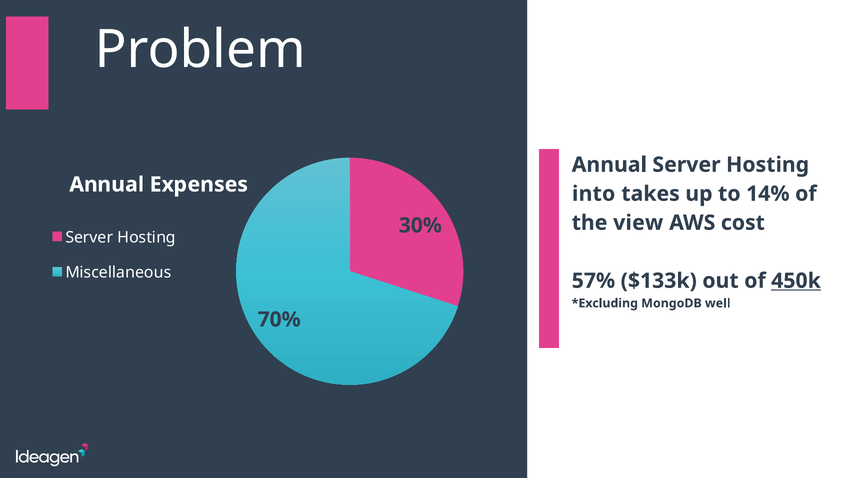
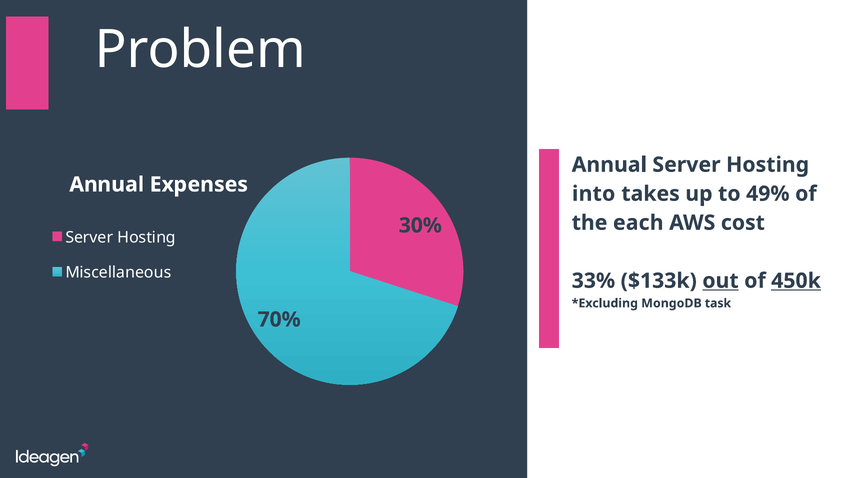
14%: 14% -> 49% (768, 194)
view: view -> each (638, 223)
57%: 57% -> 33% (593, 281)
out underline: none -> present (720, 281)
well: well -> task (718, 303)
